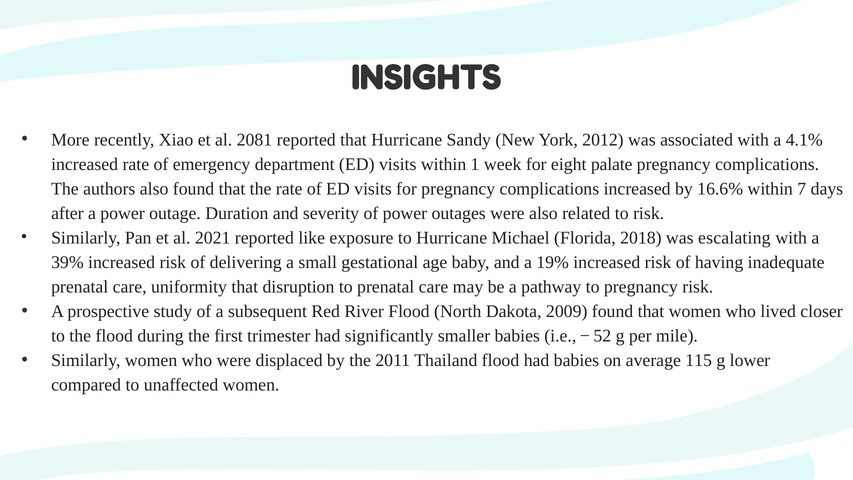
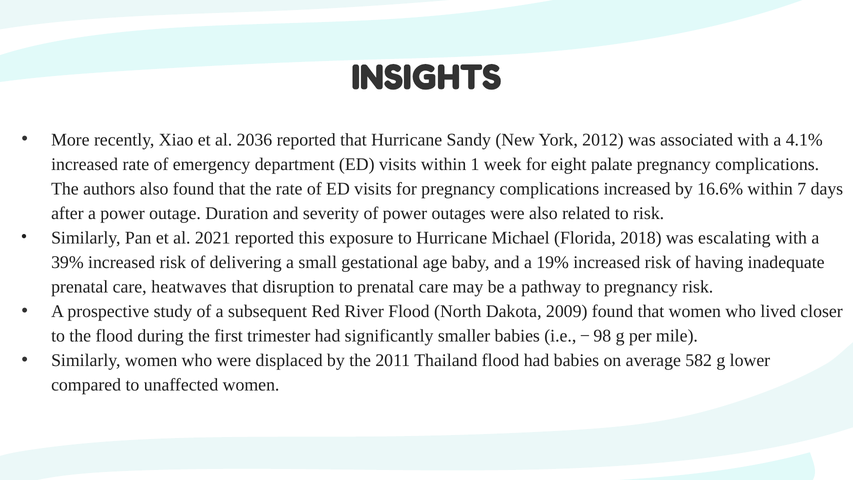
2081: 2081 -> 2036 (254, 140)
like: like -> this (312, 238)
uniformity: uniformity -> heatwaves (189, 287)
52: 52 -> 98 (602, 336)
115: 115 -> 582 (699, 360)
